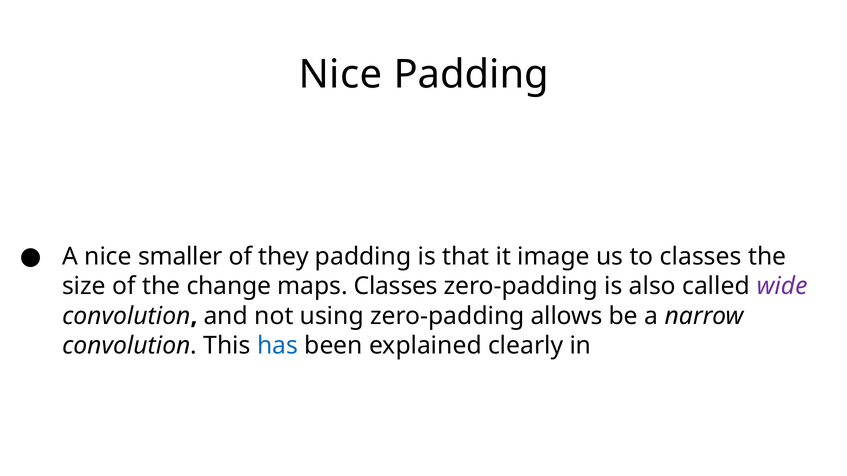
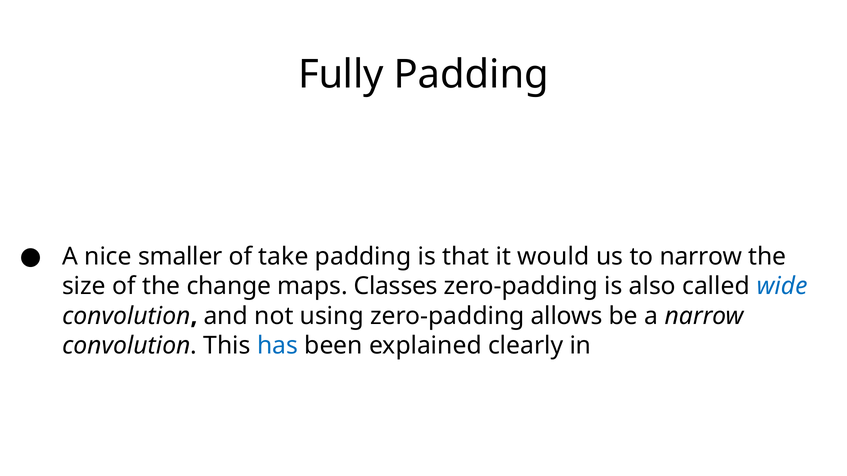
Nice: Nice -> Fully (341, 75)
they: they -> take (284, 257)
image: image -> would (553, 257)
to classes: classes -> narrow (701, 257)
wide colour: purple -> blue (782, 287)
